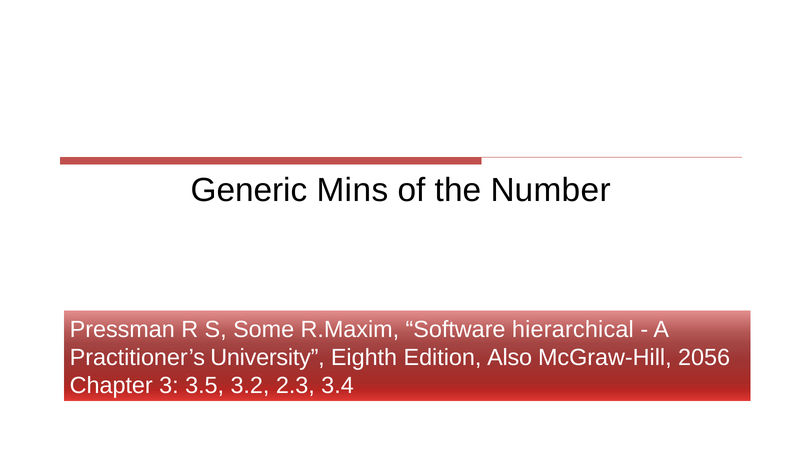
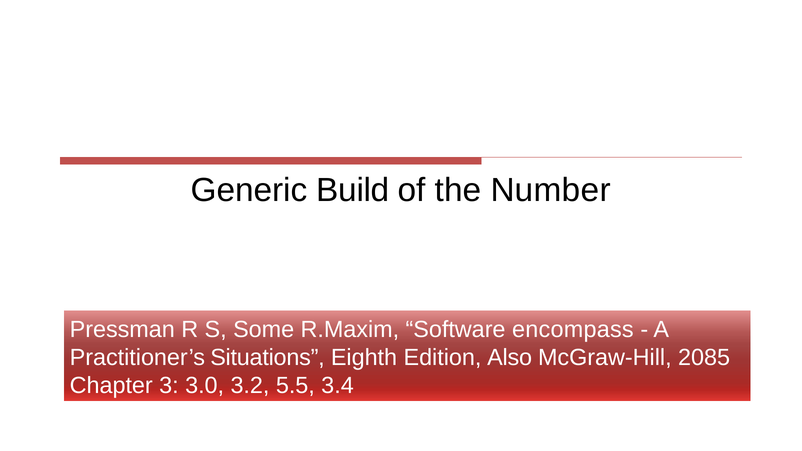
Mins: Mins -> Build (353, 190)
hierarchical: hierarchical -> encompass (573, 329)
University: University -> Situations (267, 358)
2056: 2056 -> 2085 (704, 358)
3.5: 3.5 -> 3.0 (205, 386)
2.3: 2.3 -> 5.5 (295, 386)
